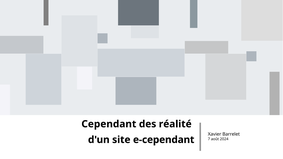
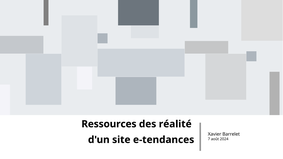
Cependant: Cependant -> Ressources (109, 124)
e-cependant: e-cependant -> e-tendances (164, 140)
